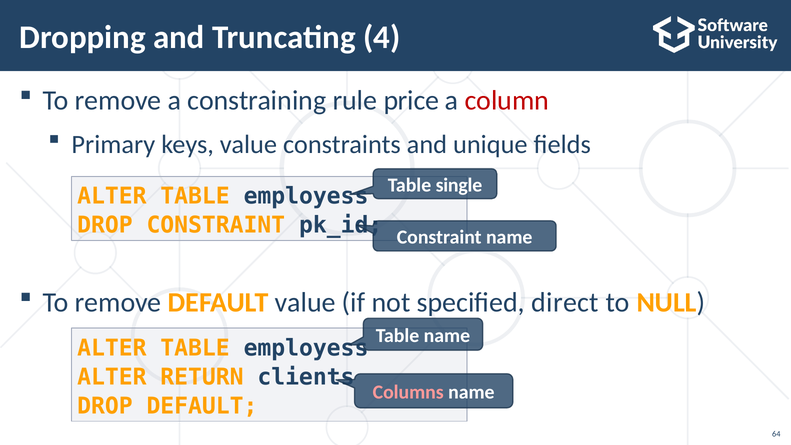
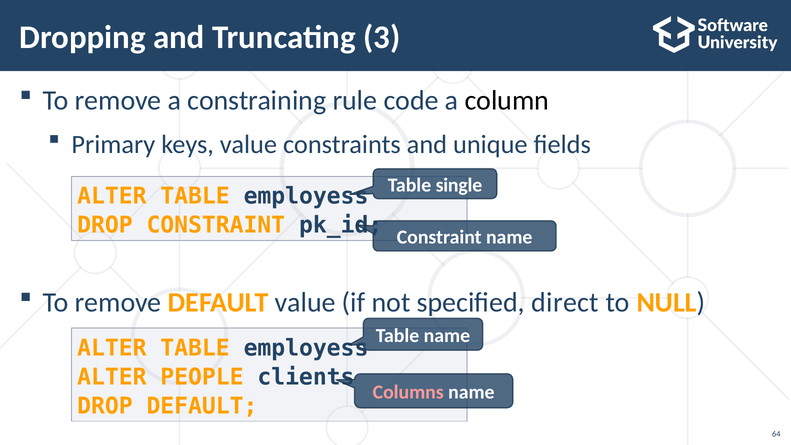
4: 4 -> 3 (382, 37)
price: price -> code (411, 100)
column colour: red -> black (507, 100)
RETURN: RETURN -> PEOPLE (202, 377)
